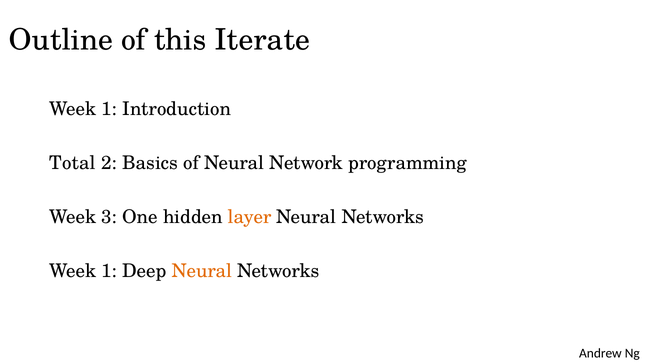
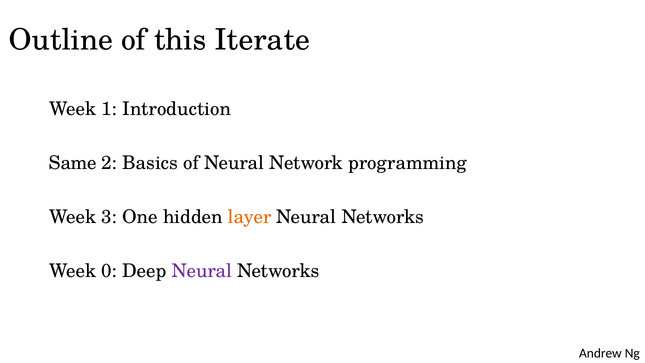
Total: Total -> Same (73, 163)
1: 1 -> 0 (109, 271)
Neural colour: orange -> purple (202, 271)
